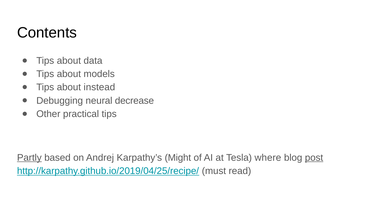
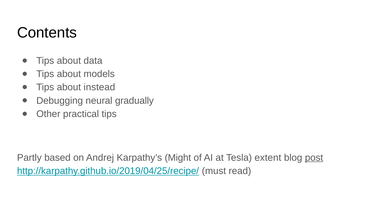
decrease: decrease -> gradually (134, 101)
Partly underline: present -> none (29, 158)
where: where -> extent (268, 158)
